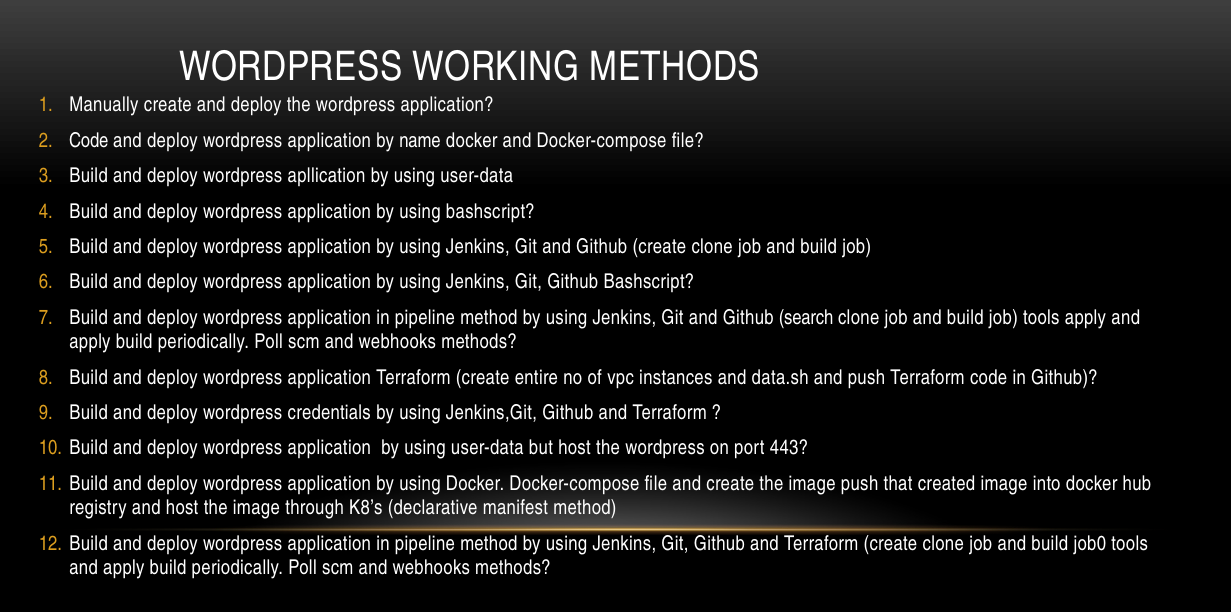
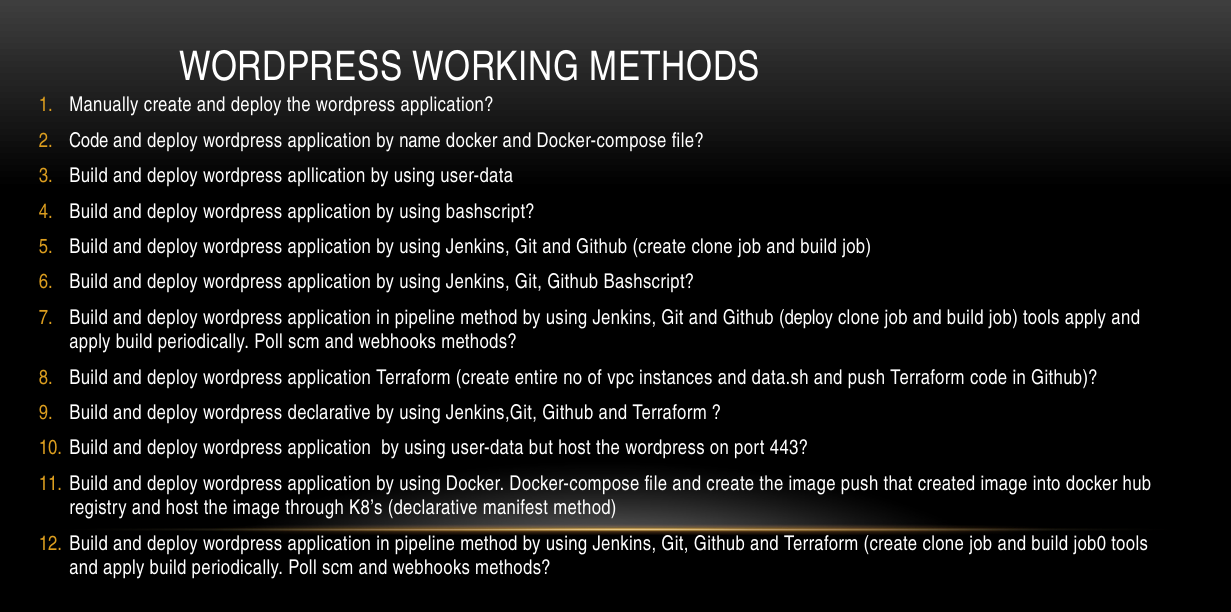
Github search: search -> deploy (806, 318)
wordpress credentials: credentials -> declarative (329, 413)
